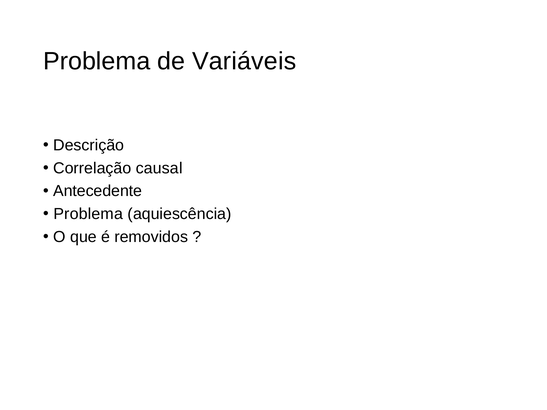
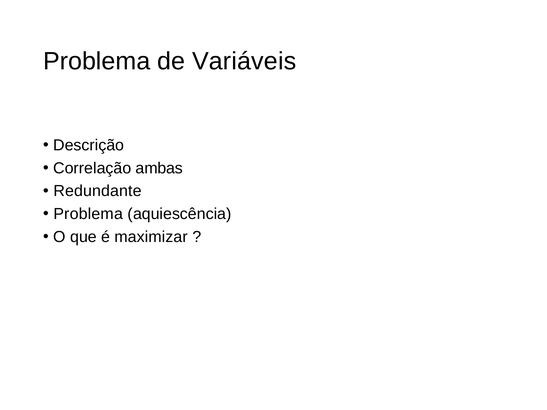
causal: causal -> ambas (159, 168)
Antecedente: Antecedente -> Redundante (98, 191)
removidos: removidos -> maximizar (151, 237)
